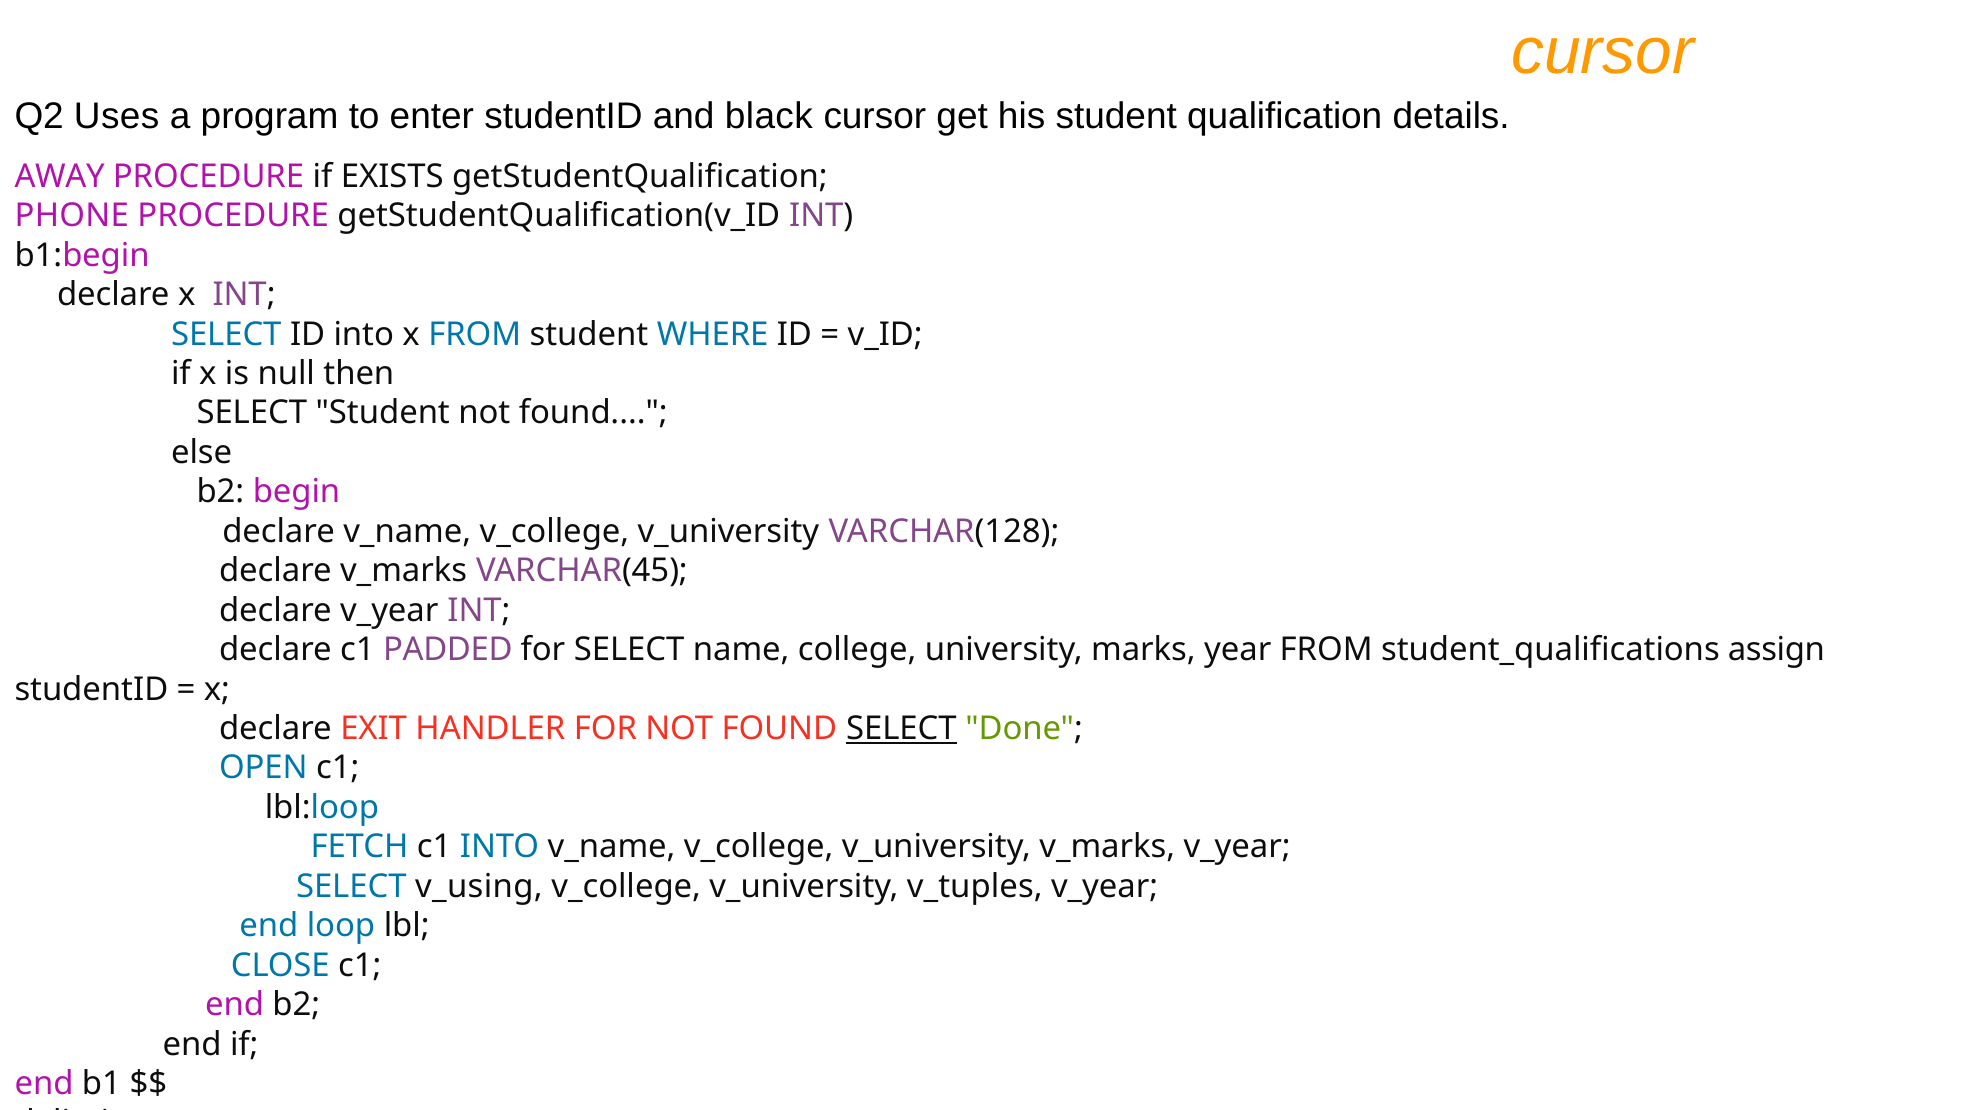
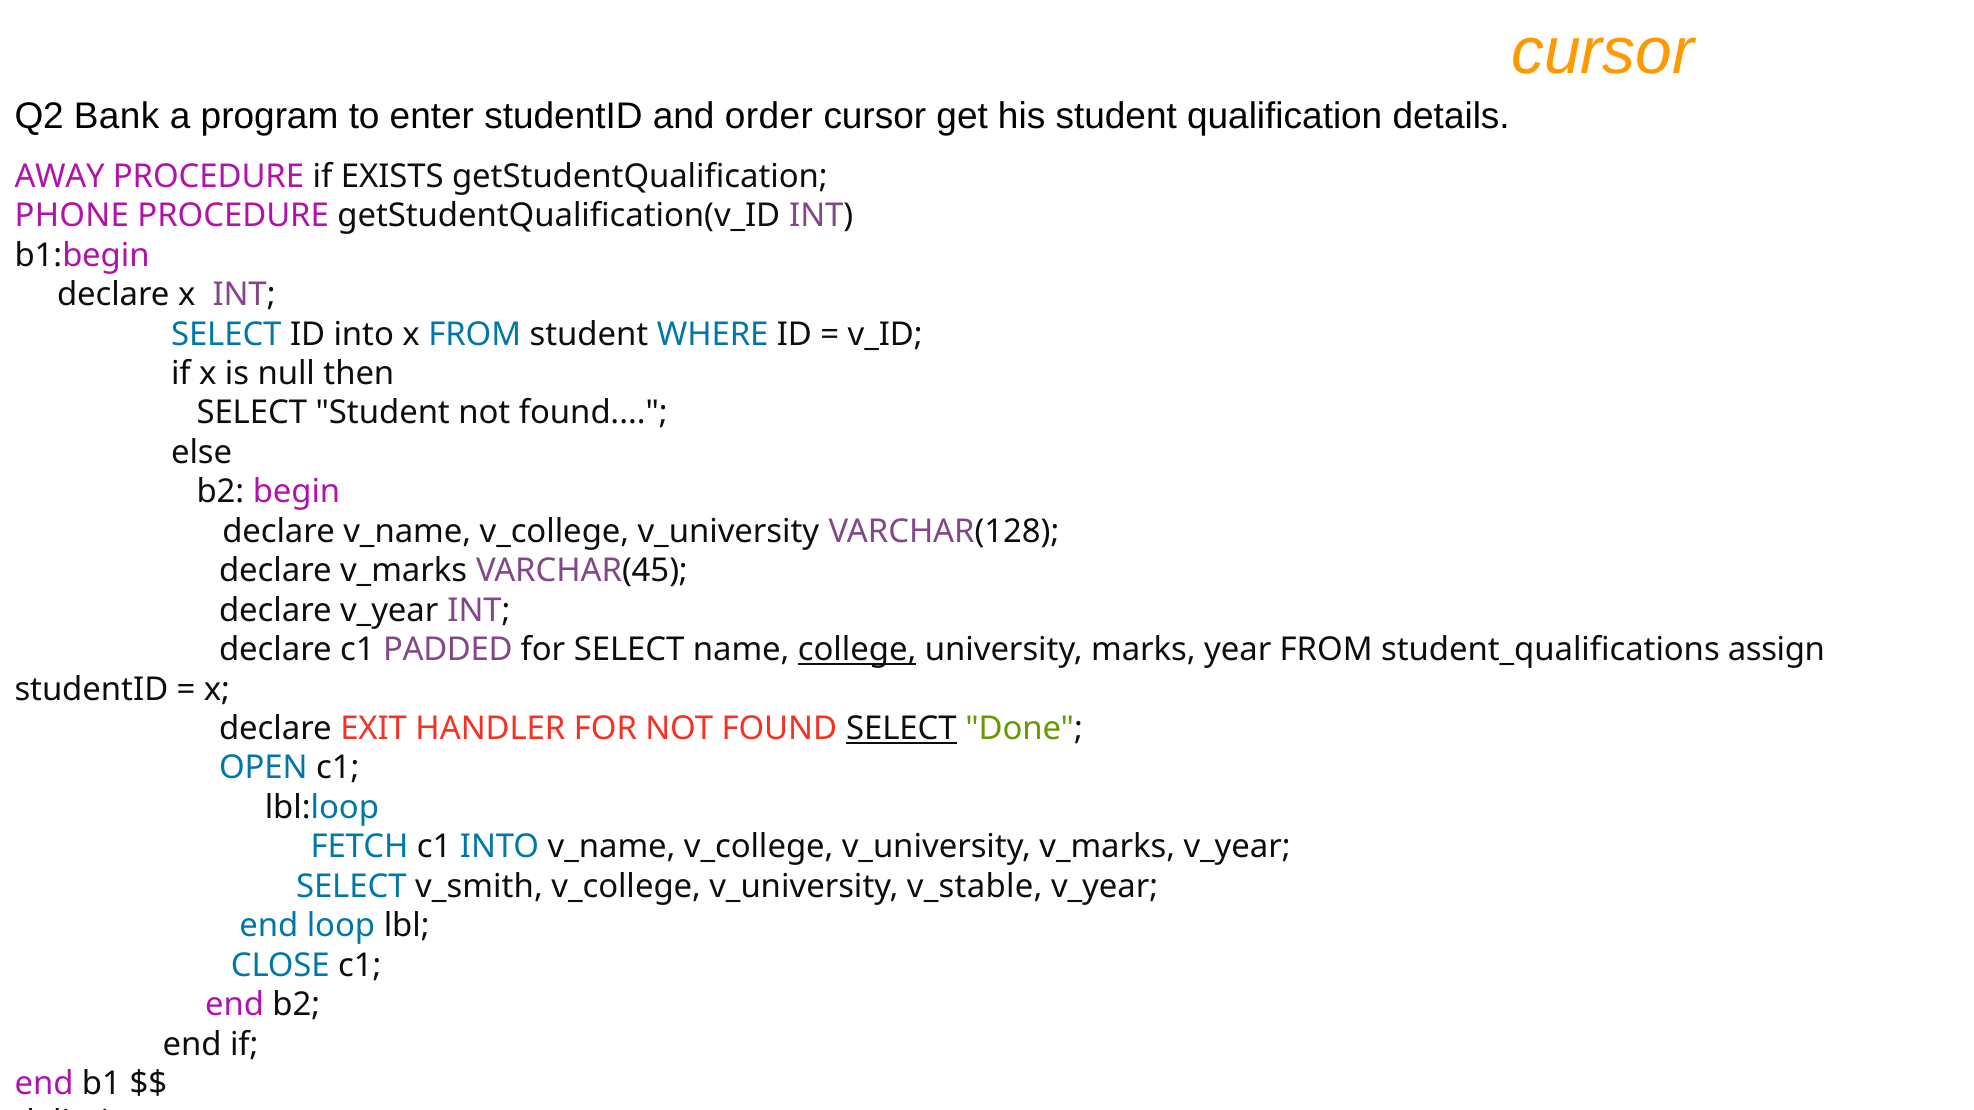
Uses: Uses -> Bank (117, 117)
black: black -> order (769, 117)
college underline: none -> present (857, 650)
v_using: v_using -> v_smith (479, 887)
v_tuples: v_tuples -> v_stable (975, 887)
